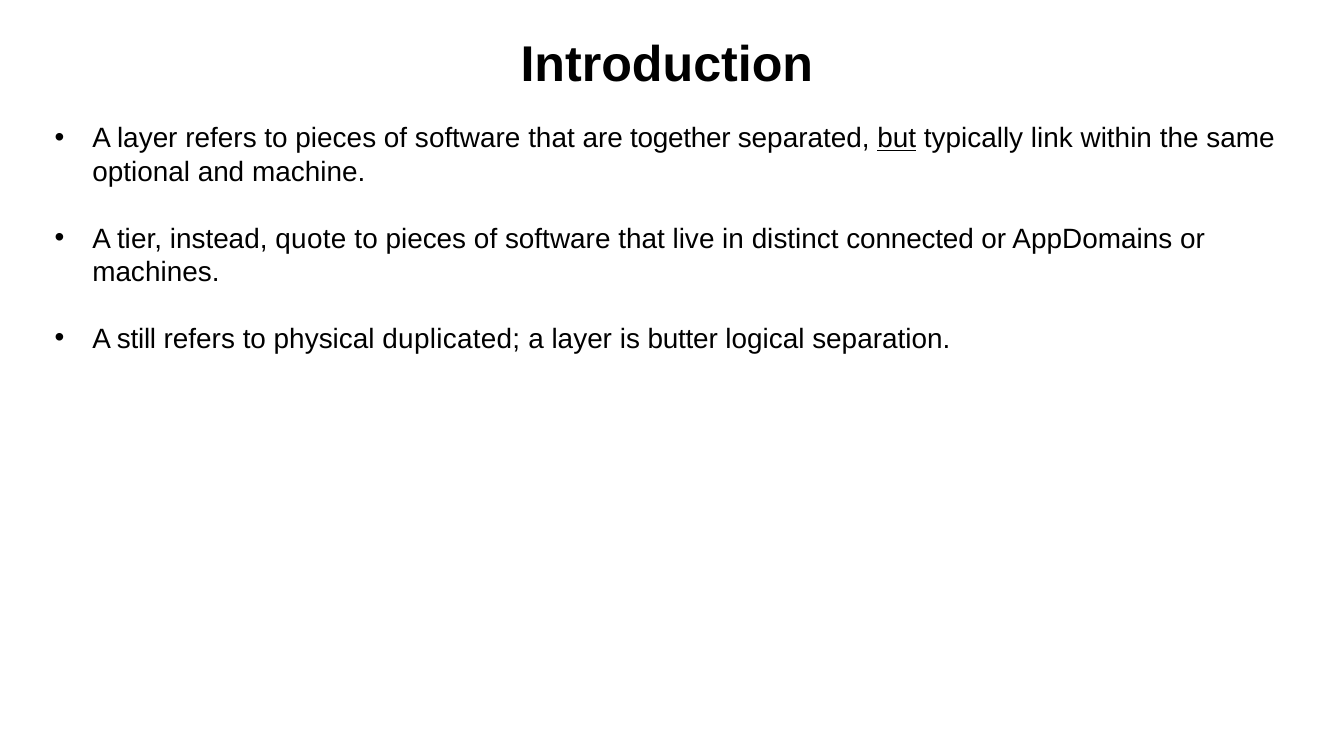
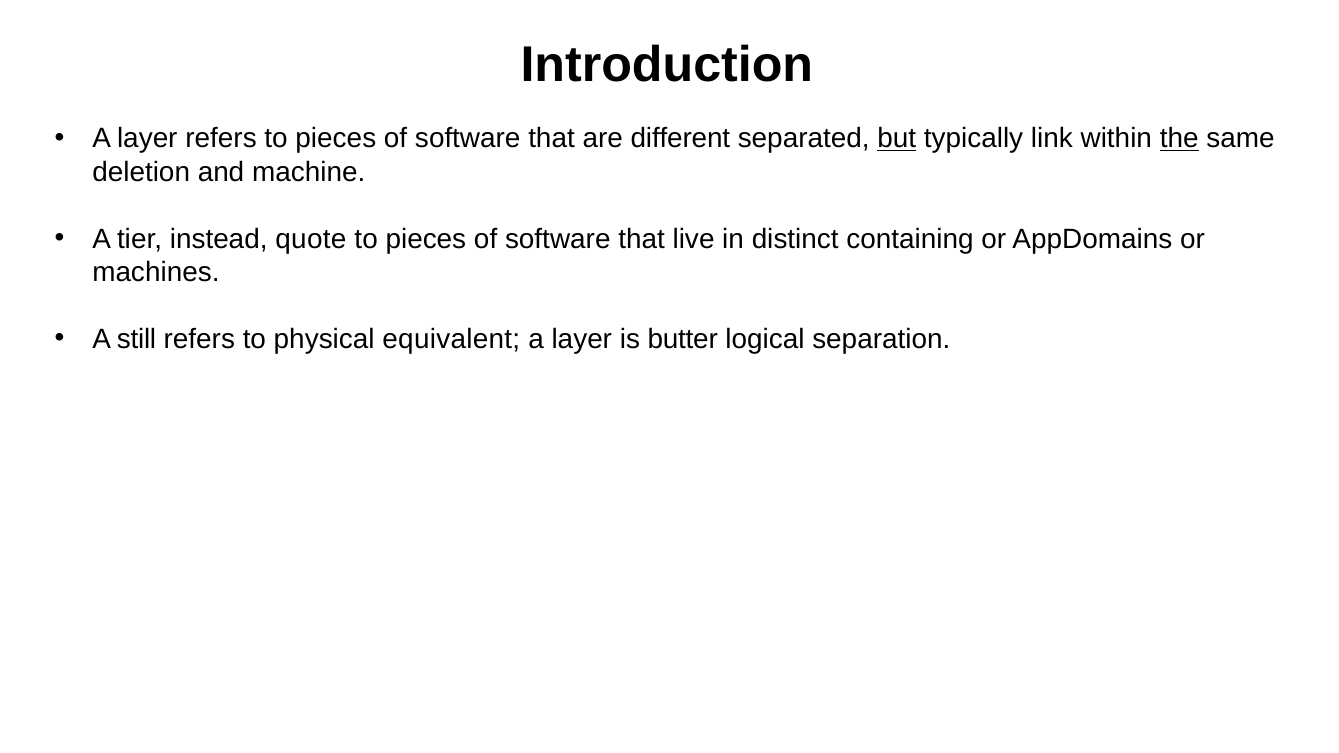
together: together -> different (680, 138)
the underline: none -> present (1179, 138)
optional: optional -> deletion (141, 172)
connected: connected -> containing (910, 239)
duplicated: duplicated -> equivalent (451, 339)
